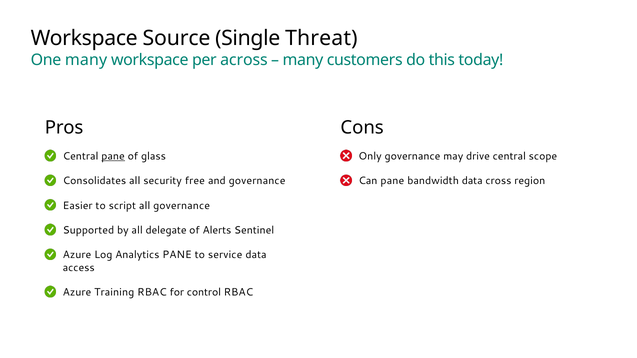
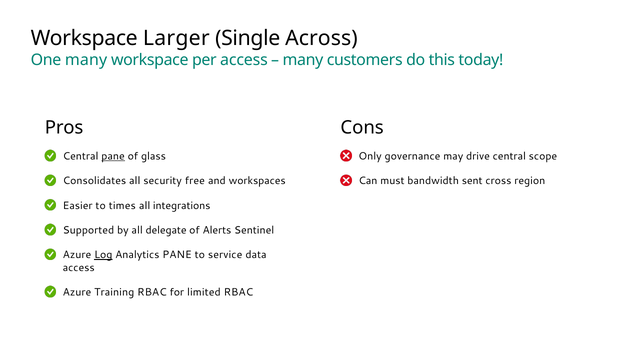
Source: Source -> Larger (176, 38)
Threat: Threat -> Across (321, 38)
per across: across -> access (244, 60)
and governance: governance -> workspaces (257, 181)
Can pane: pane -> must (392, 181)
bandwidth data: data -> sent (472, 181)
script: script -> times (122, 206)
all governance: governance -> integrations (182, 206)
Log underline: none -> present (103, 255)
control: control -> limited (204, 293)
